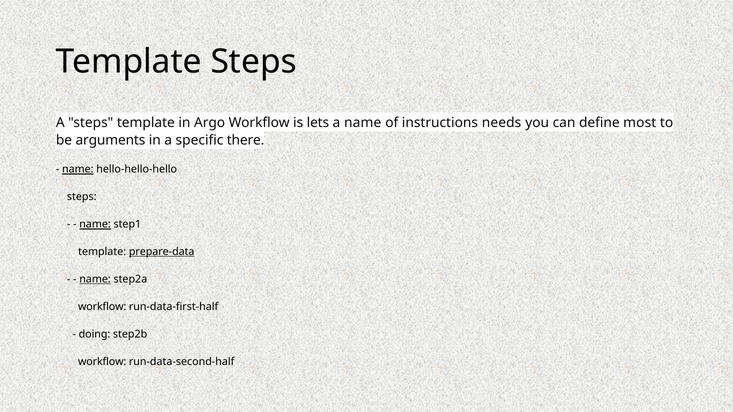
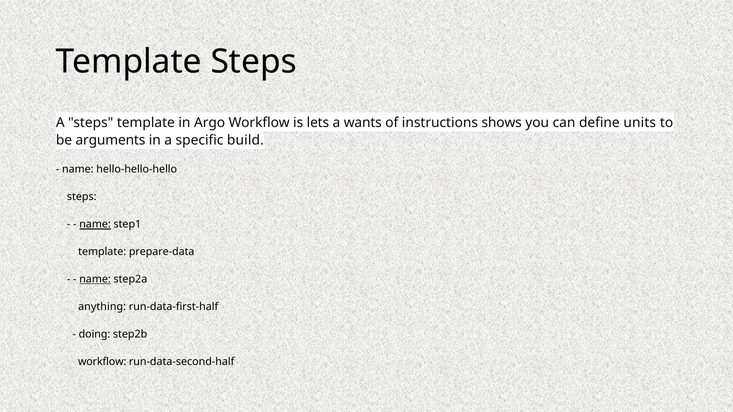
a name: name -> wants (363, 123)
needs: needs -> shows (502, 123)
most: most -> units (640, 123)
there: there -> build (245, 140)
name underline: present -> none (78, 170)
prepare-data underline: present -> none (162, 252)
workflow: workflow -> anything (102, 307)
